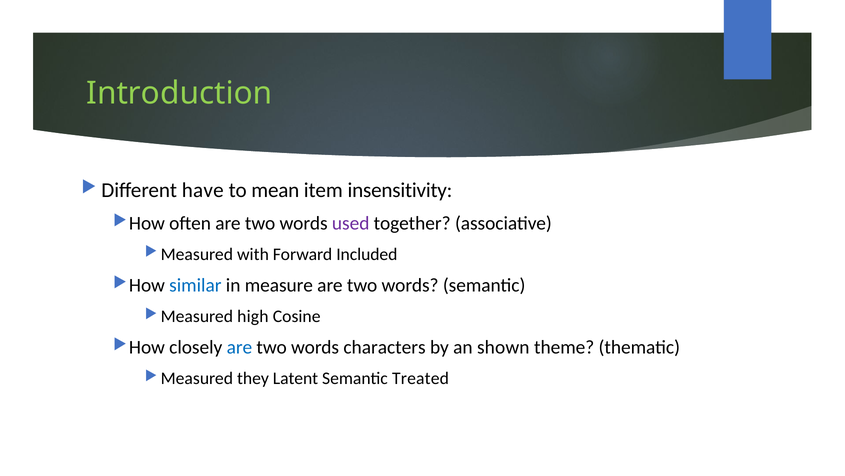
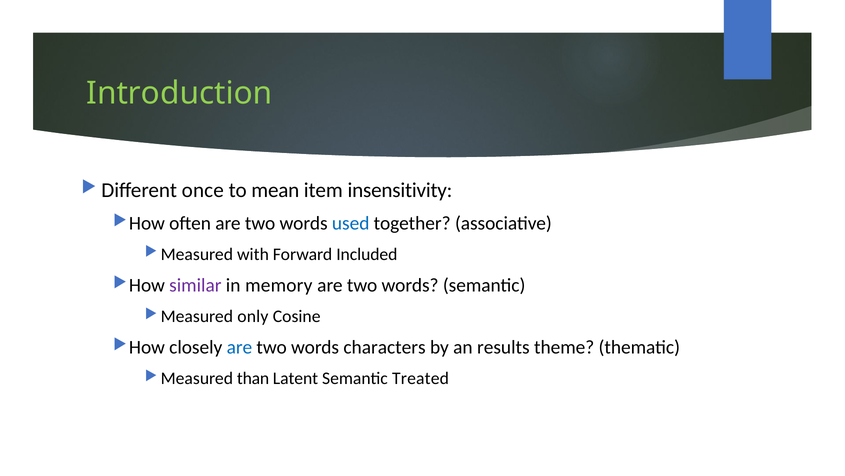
have: have -> once (203, 190)
used colour: purple -> blue (351, 223)
similar colour: blue -> purple (195, 285)
measure: measure -> memory (279, 285)
high: high -> only (253, 316)
shown: shown -> results (503, 347)
they: they -> than (253, 378)
